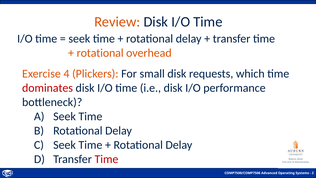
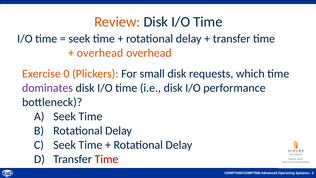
rotational: rotational -> overhead (100, 53)
4: 4 -> 0 (66, 74)
dominates colour: red -> purple (48, 88)
